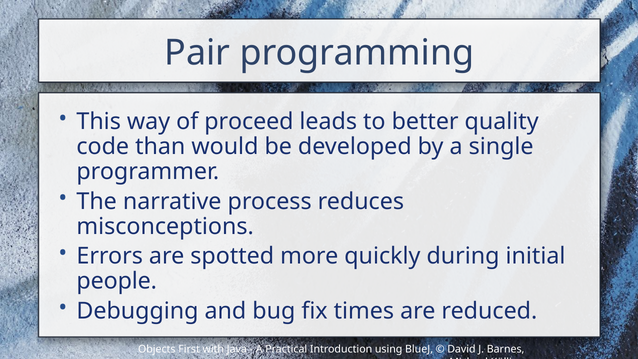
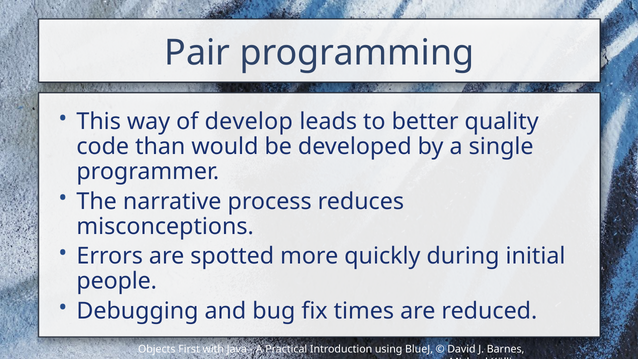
proceed: proceed -> develop (249, 121)
